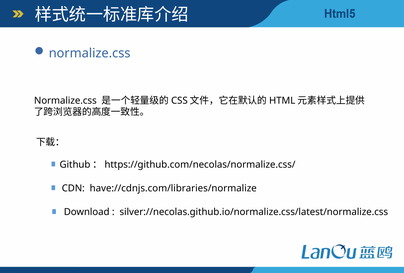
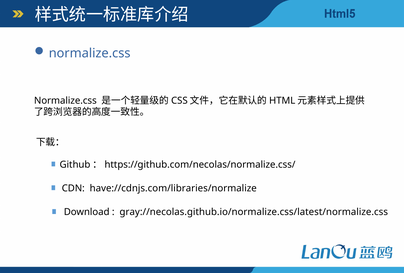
silver://necolas.github.io/normalize.css/latest/normalize.css: silver://necolas.github.io/normalize.css/latest/normalize.css -> gray://necolas.github.io/normalize.css/latest/normalize.css (254, 212)
